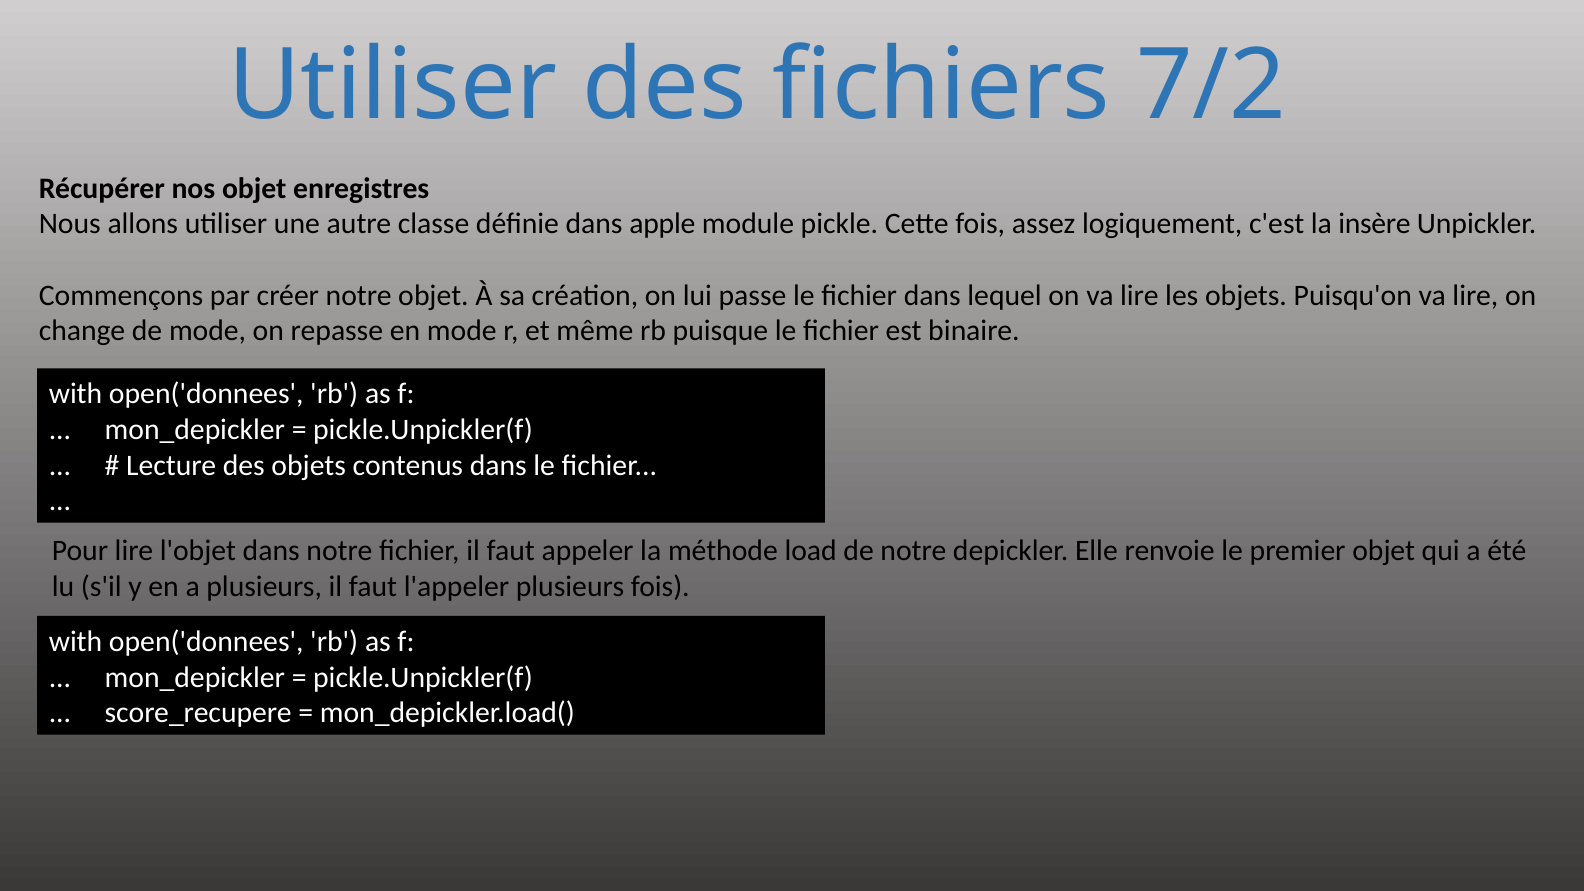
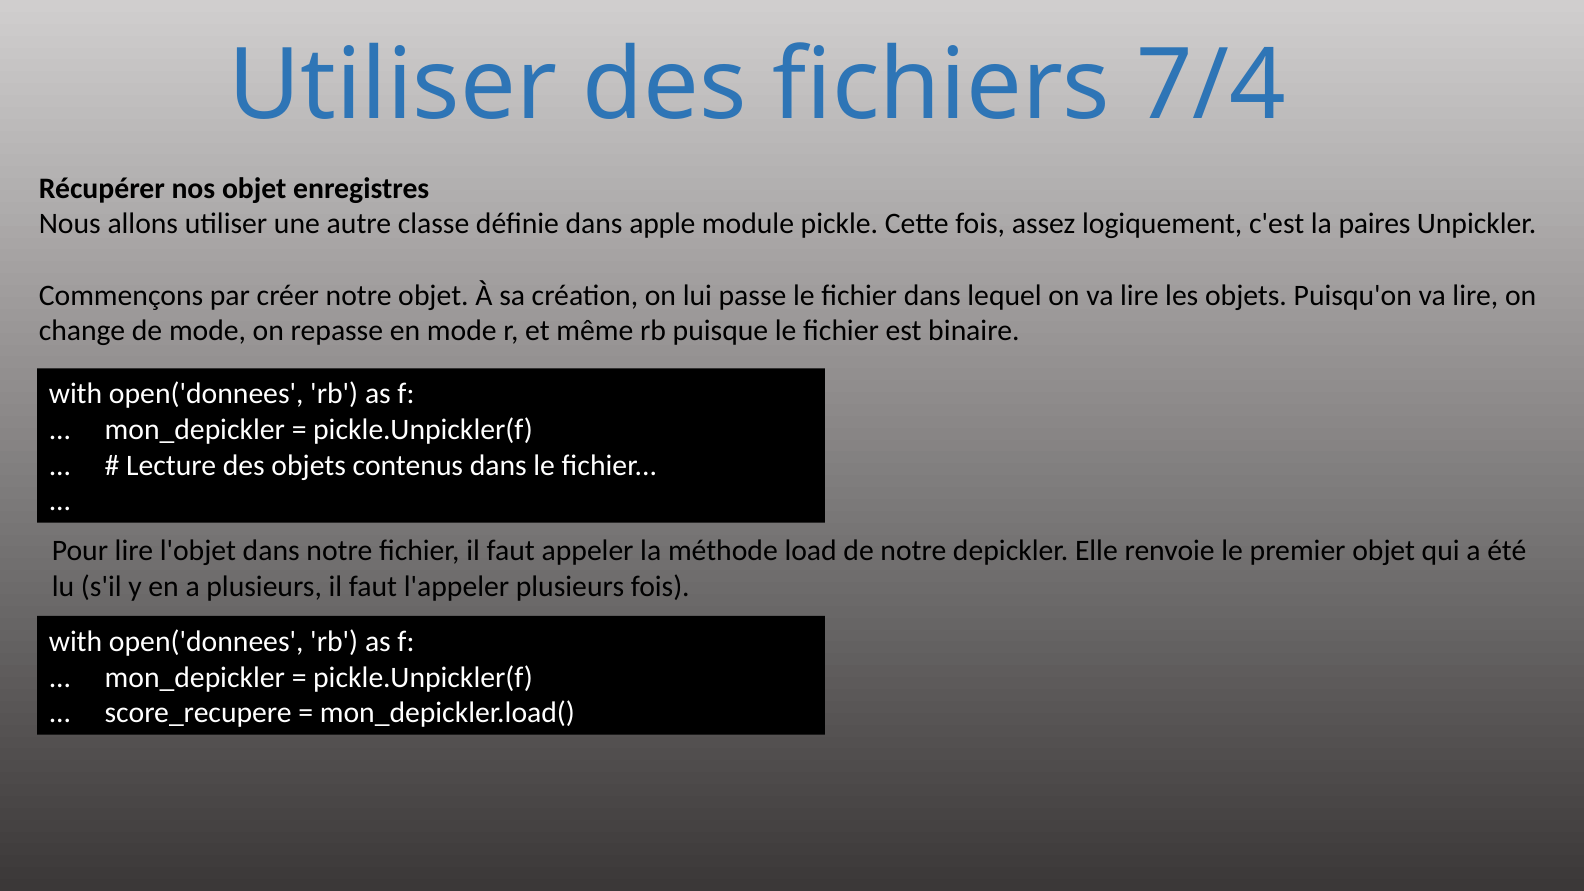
7/2: 7/2 -> 7/4 (1211, 85)
insère: insère -> paires (1374, 224)
